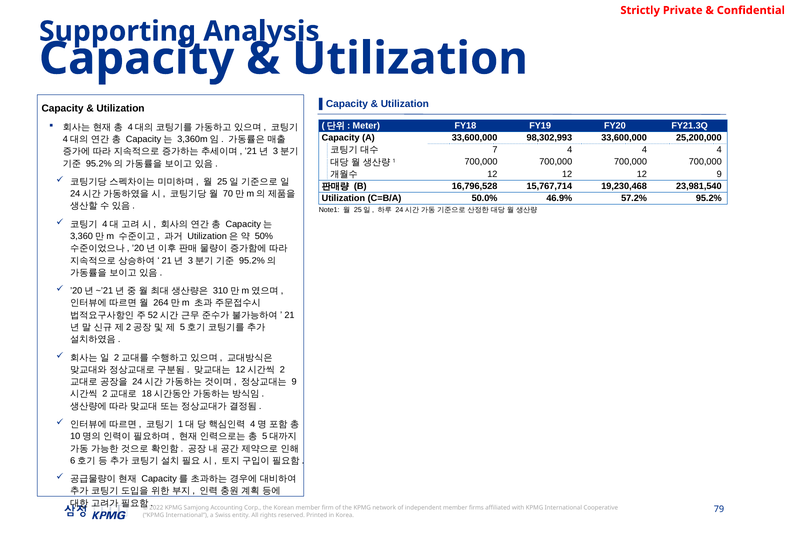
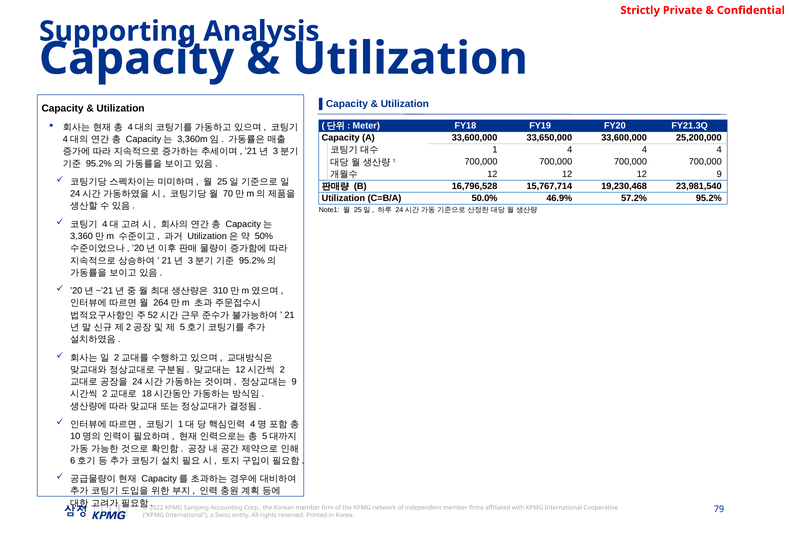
98,302,993: 98,302,993 -> 33,650,000 (549, 138)
7: 7 -> 1 (495, 150)
